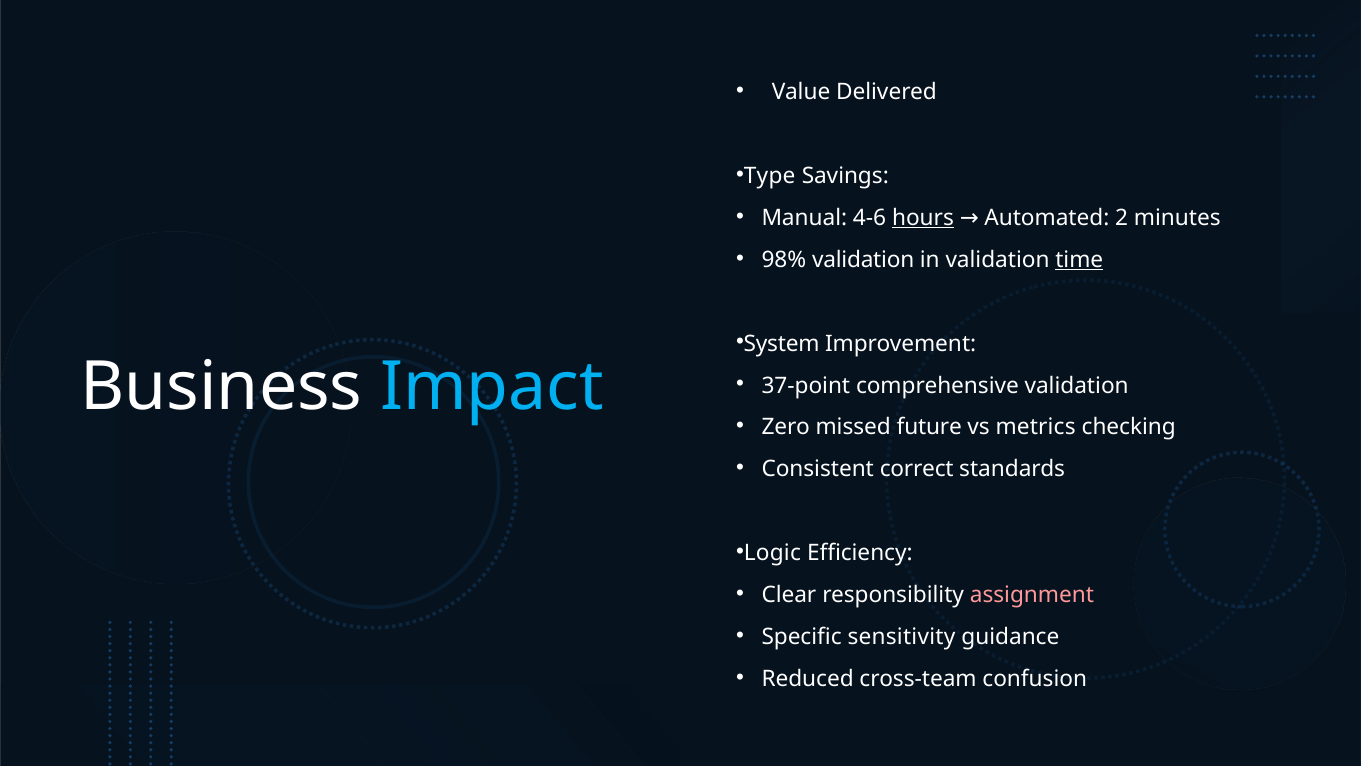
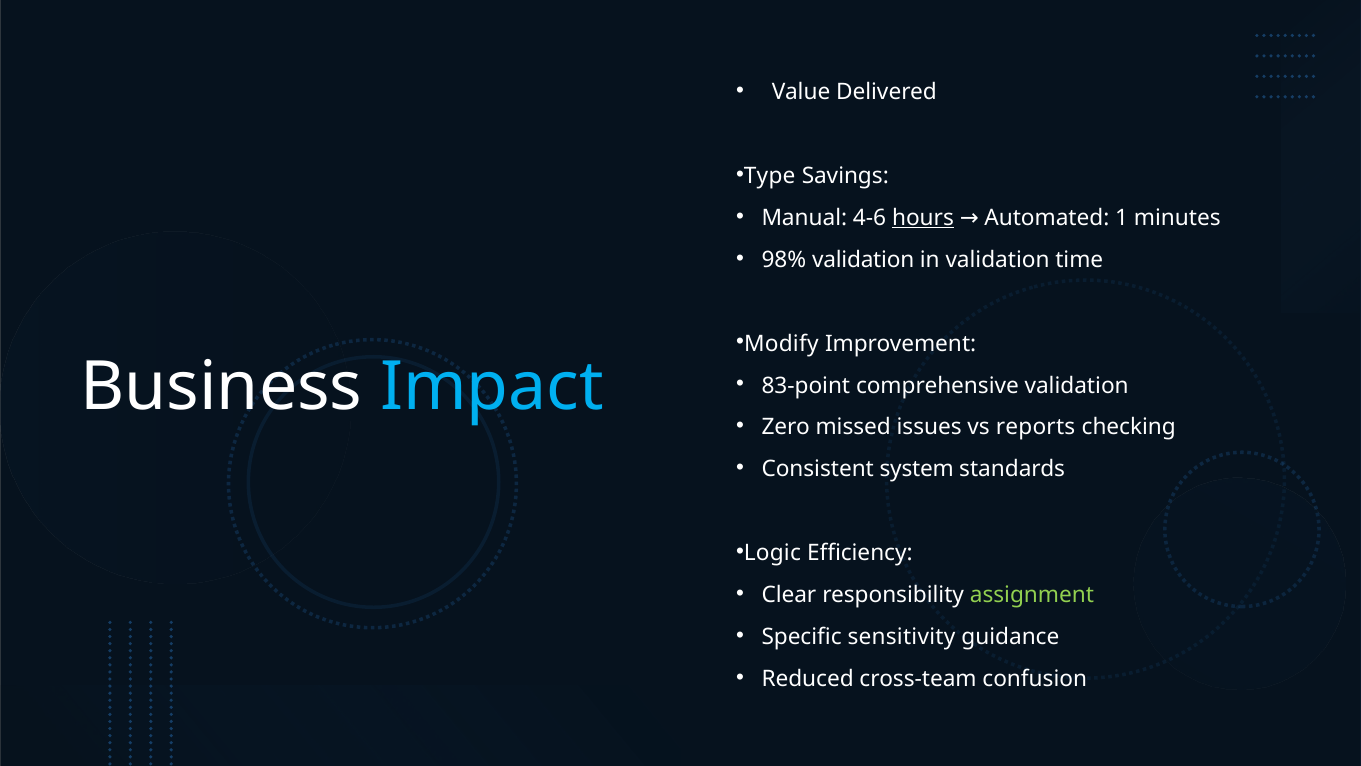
2: 2 -> 1 (1122, 218)
time underline: present -> none (1079, 260)
System: System -> Modify (781, 343)
37-point: 37-point -> 83-point (806, 385)
future: future -> issues (929, 427)
metrics: metrics -> reports (1036, 427)
correct: correct -> system (917, 469)
assignment colour: pink -> light green (1032, 595)
